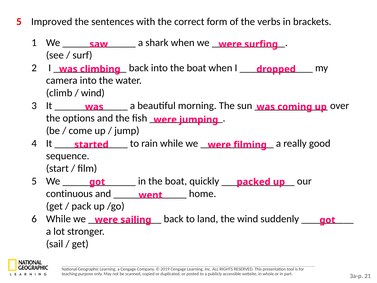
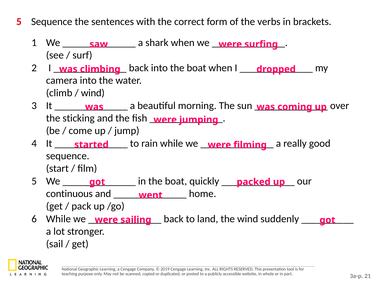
5 Improved: Improved -> Sequence (52, 22)
options: options -> sticking (79, 118)
